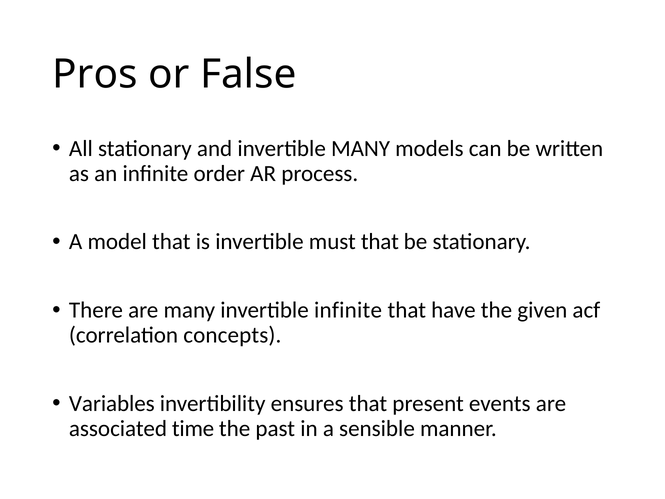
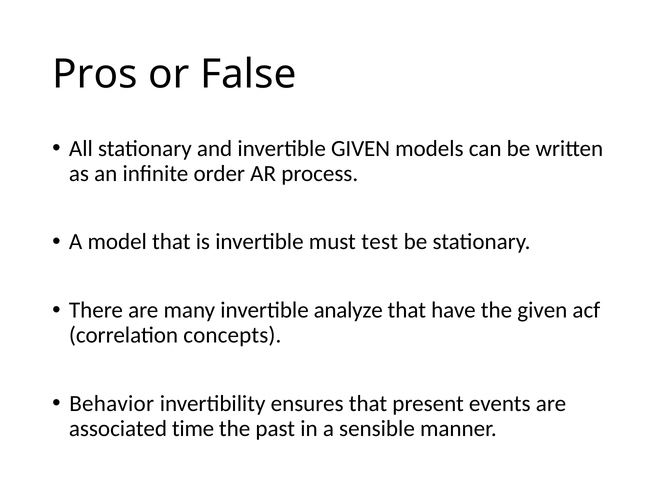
invertible MANY: MANY -> GIVEN (361, 148)
must that: that -> test (380, 242)
invertible infinite: infinite -> analyze (348, 310)
Variables: Variables -> Behavior (112, 403)
